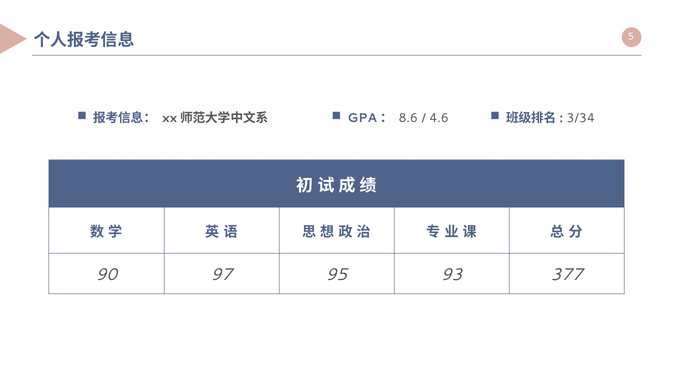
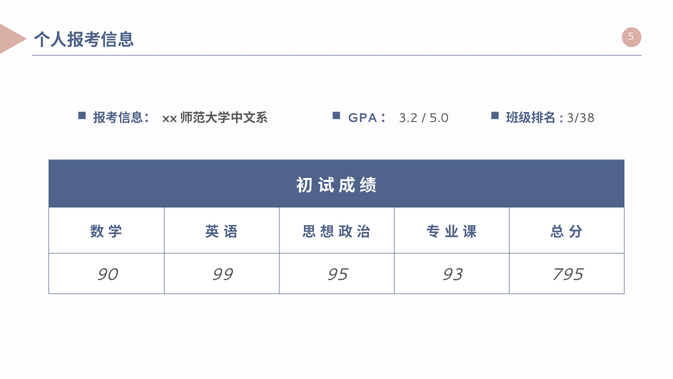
8.6: 8.6 -> 3.2 (408, 118)
4.6: 4.6 -> 5.0 (439, 118)
3/34: 3/34 -> 3/38 (581, 118)
97: 97 -> 99 (221, 274)
377: 377 -> 795 (567, 274)
